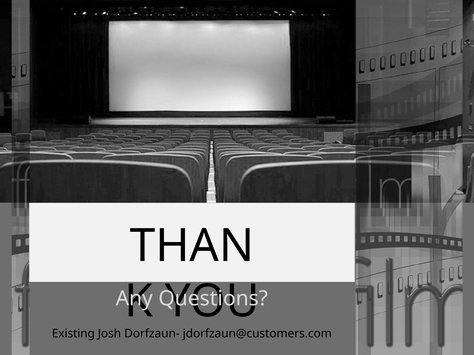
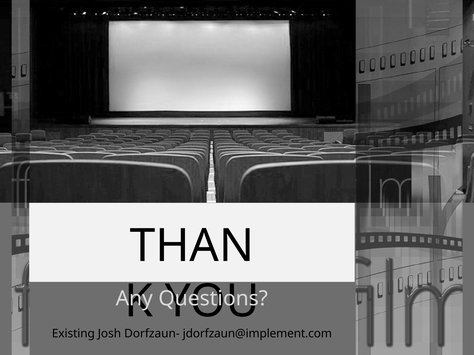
jdorfzaun@customers.com: jdorfzaun@customers.com -> jdorfzaun@implement.com (257, 334)
